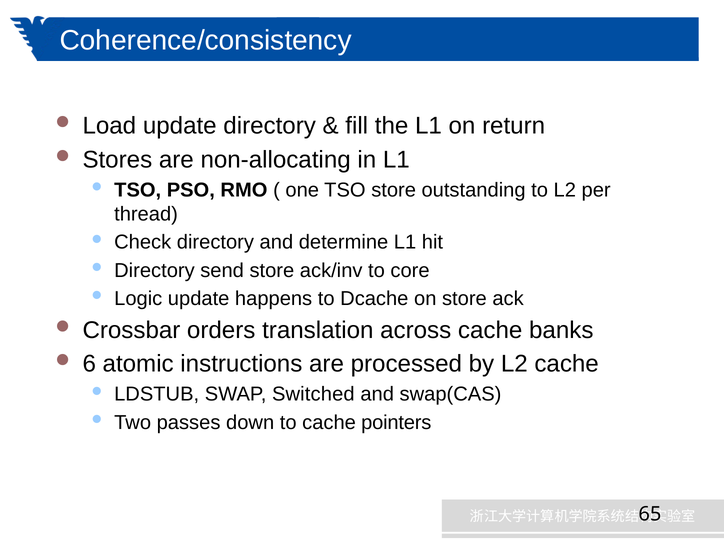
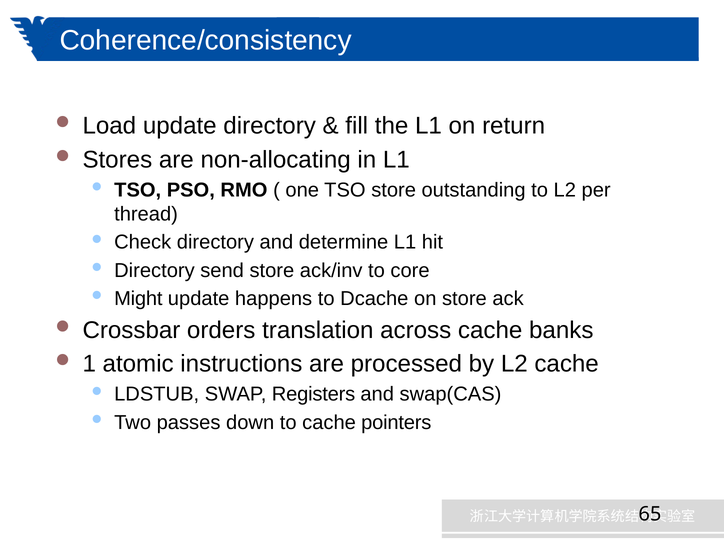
Logic: Logic -> Might (138, 299)
6: 6 -> 1 (89, 364)
Switched: Switched -> Registers (314, 394)
